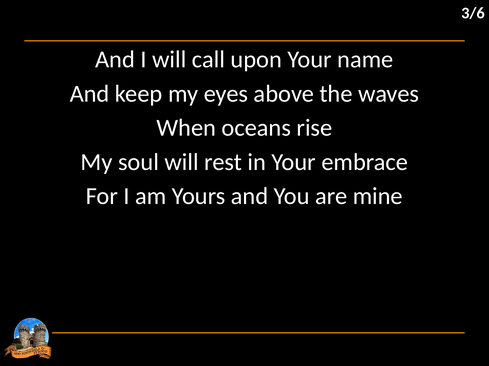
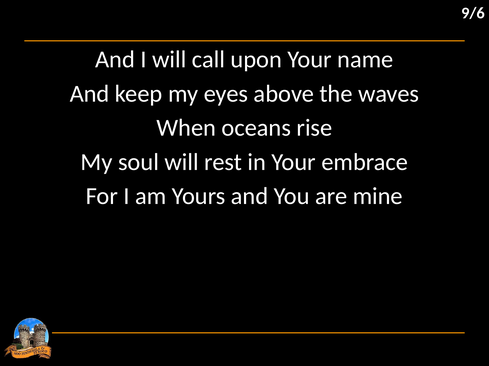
3/6: 3/6 -> 9/6 (473, 13)
